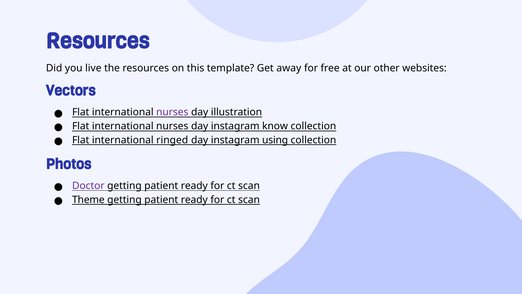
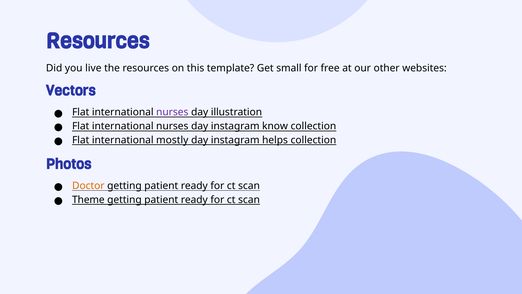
away: away -> small (289, 68)
ringed: ringed -> mostly (172, 140)
using: using -> helps (275, 140)
Doctor colour: purple -> orange (88, 186)
